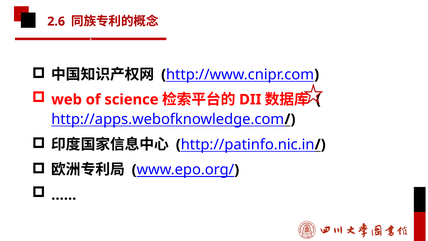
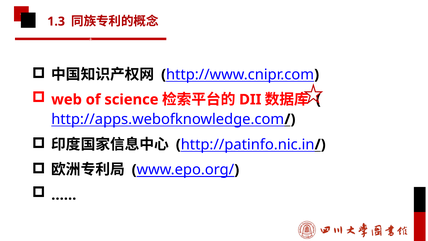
2.6: 2.6 -> 1.3 (56, 21)
